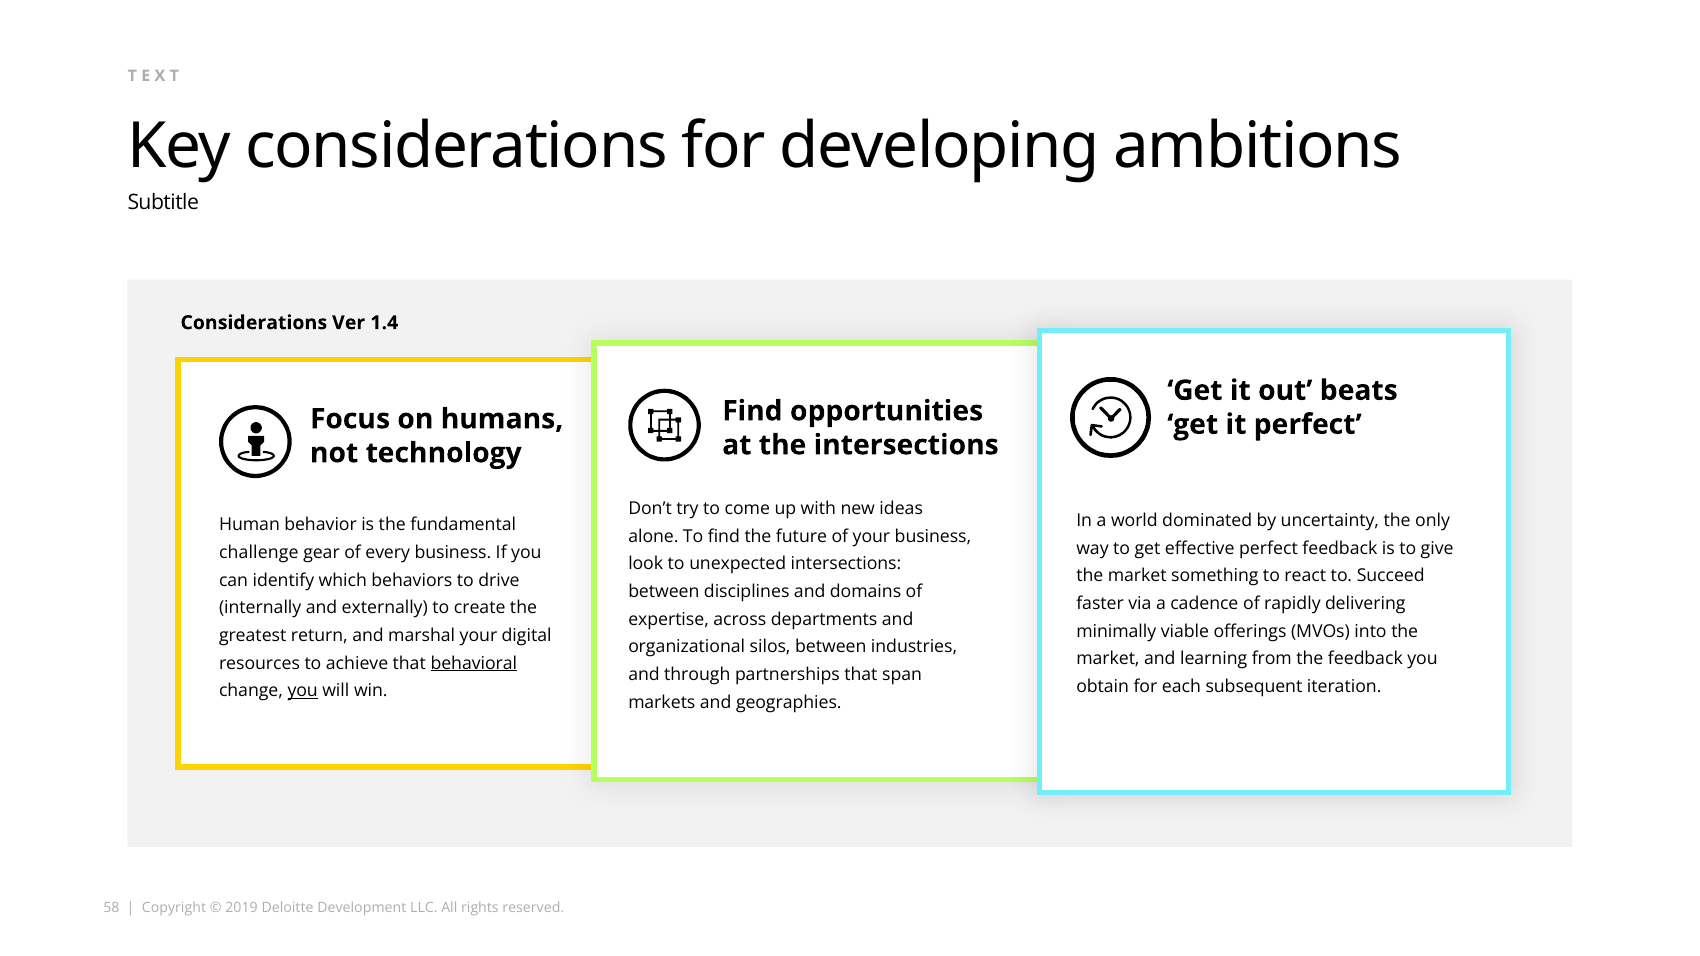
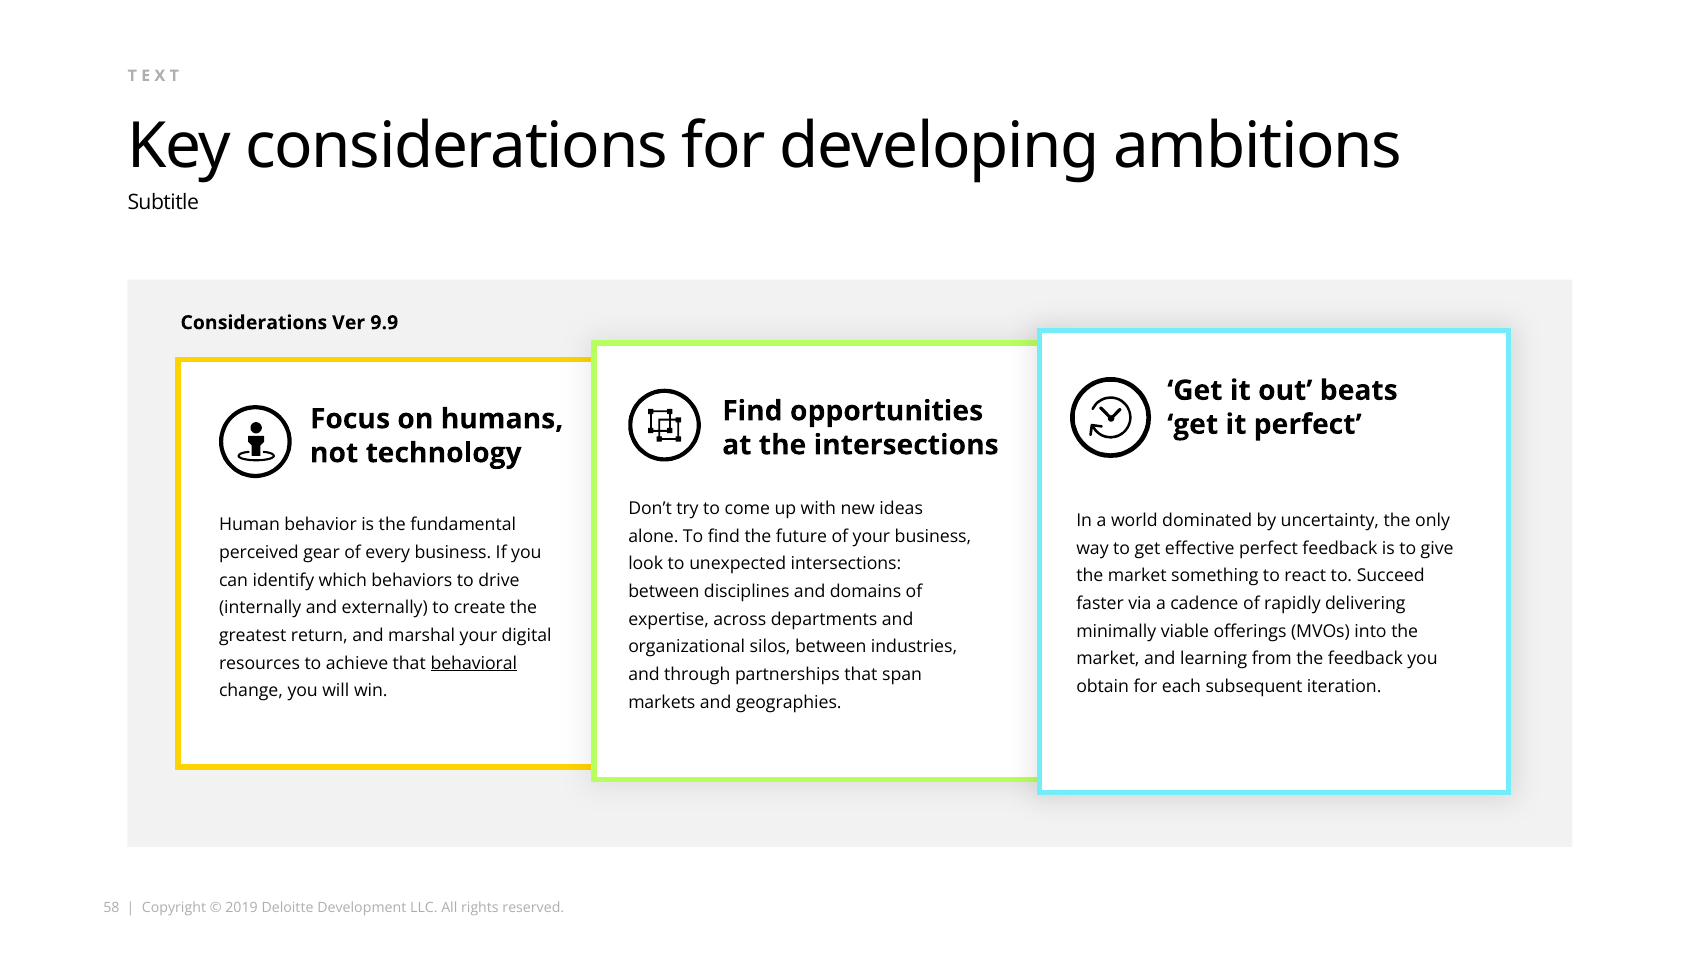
1.4: 1.4 -> 9.9 (384, 323)
challenge: challenge -> perceived (259, 553)
you underline: present -> none (303, 691)
